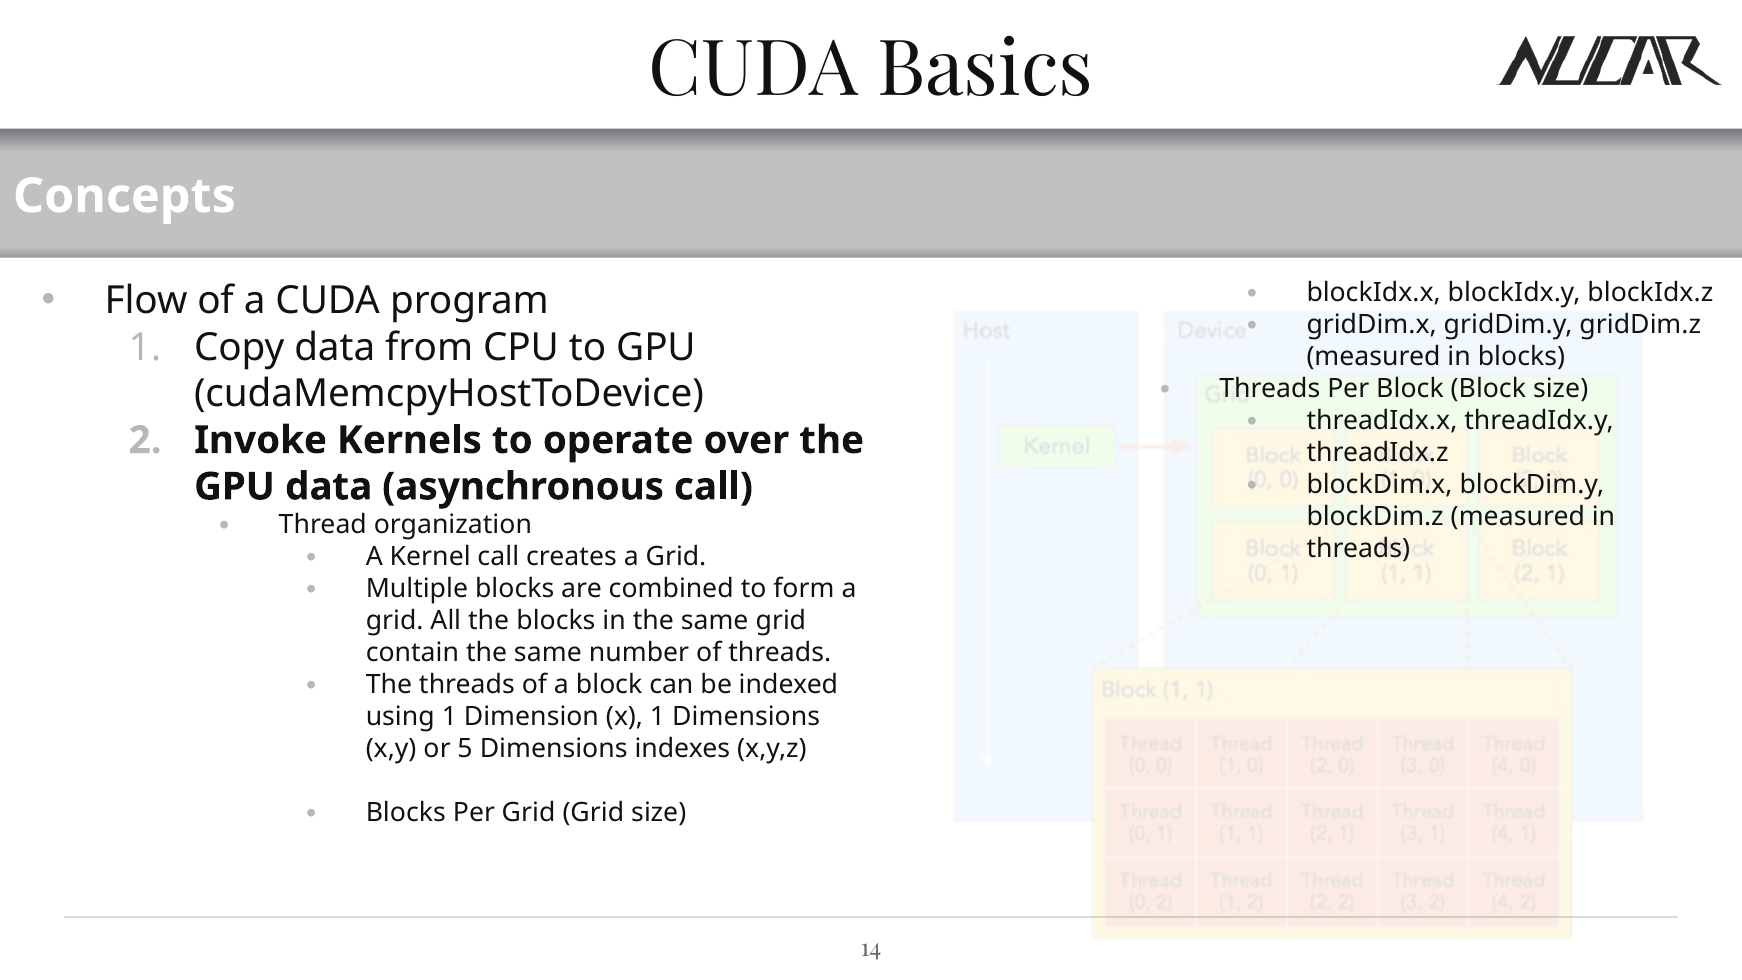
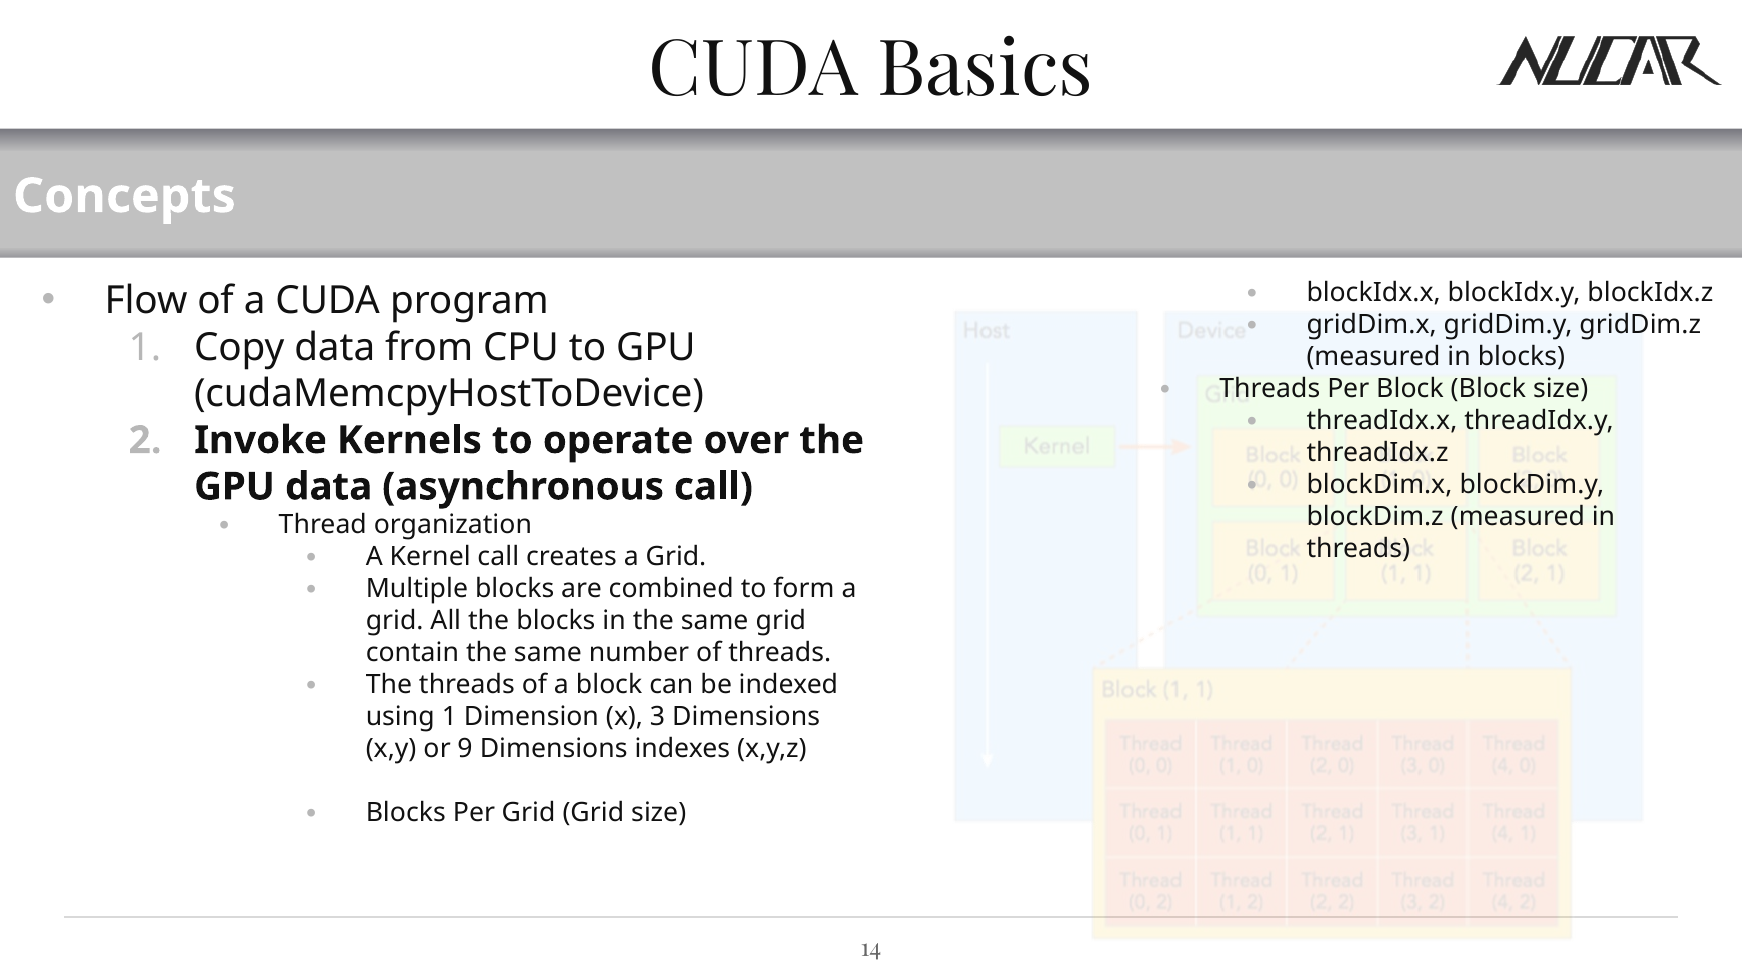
x 1: 1 -> 3 (658, 717)
5: 5 -> 9 (465, 749)
